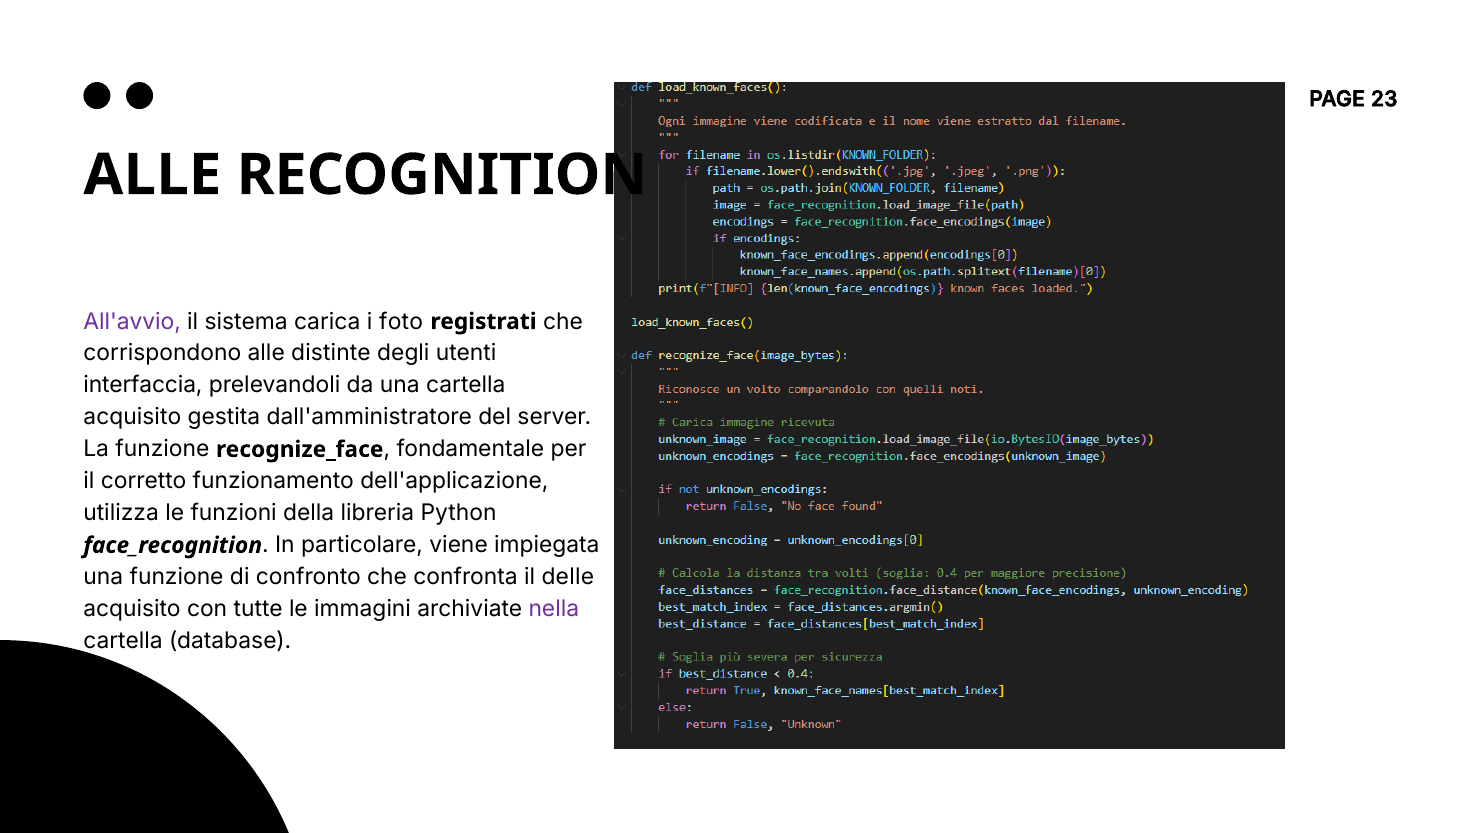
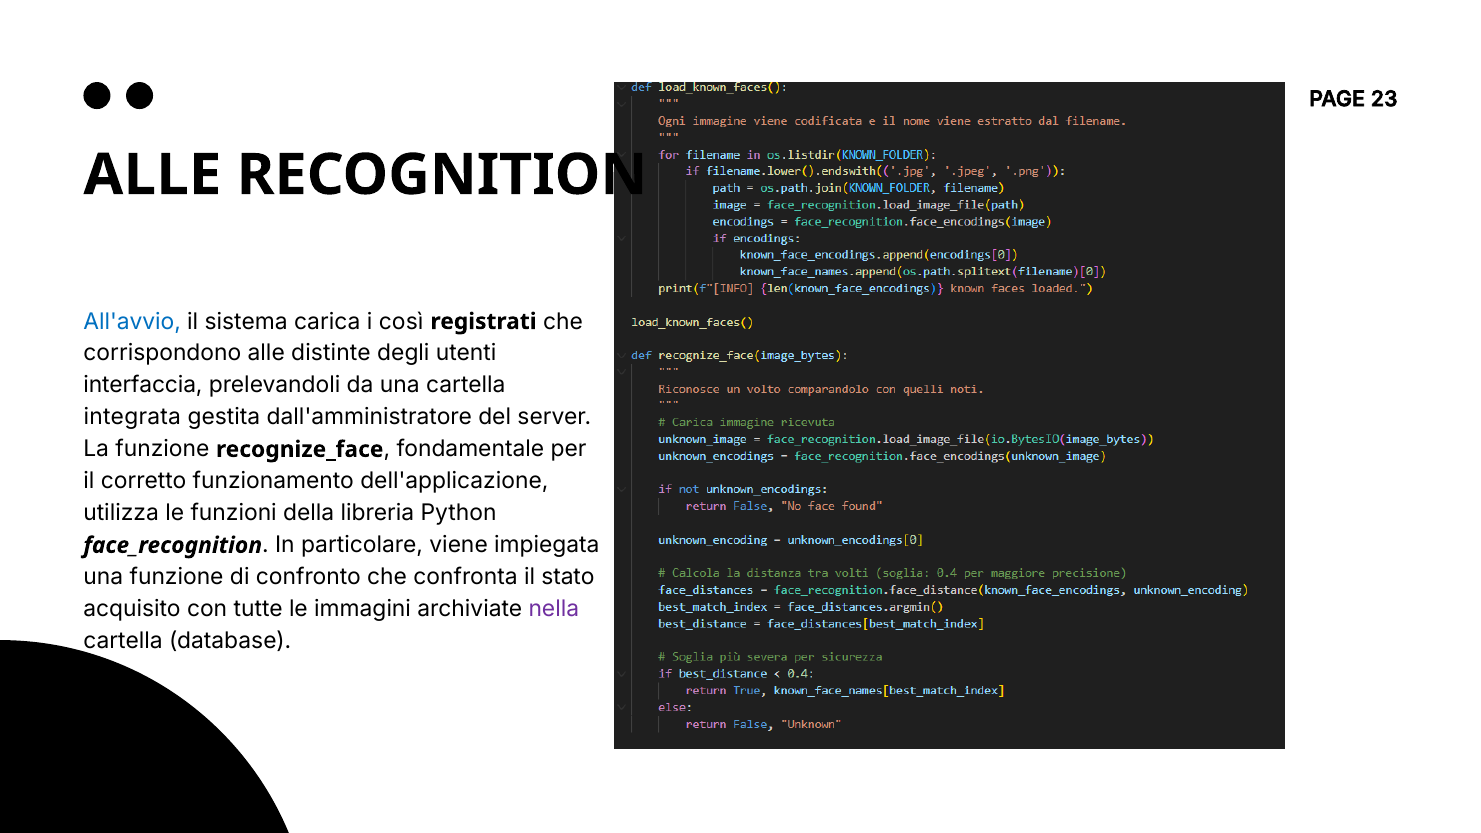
All'avvio colour: purple -> blue (132, 321)
foto: foto -> così (401, 321)
acquisito: acquisito -> integrata (132, 417)
delle: delle -> stato (568, 577)
